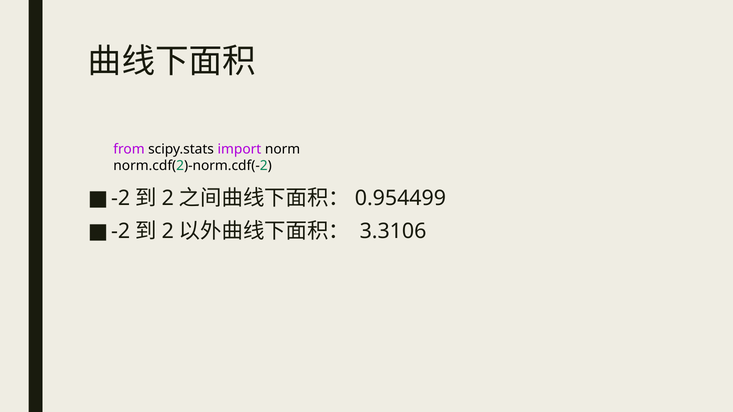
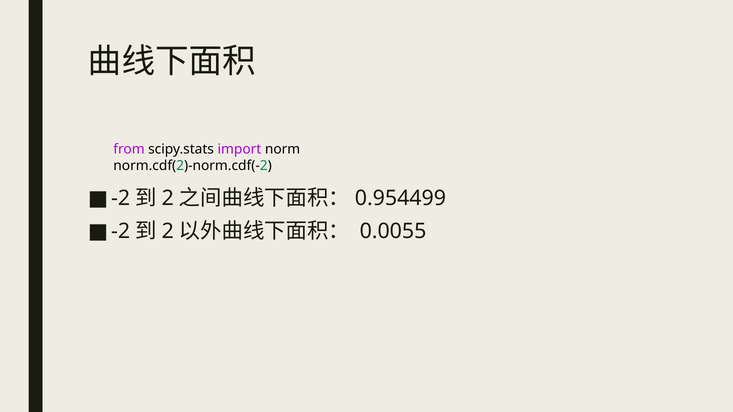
3.3106: 3.3106 -> 0.0055 (393, 231)
